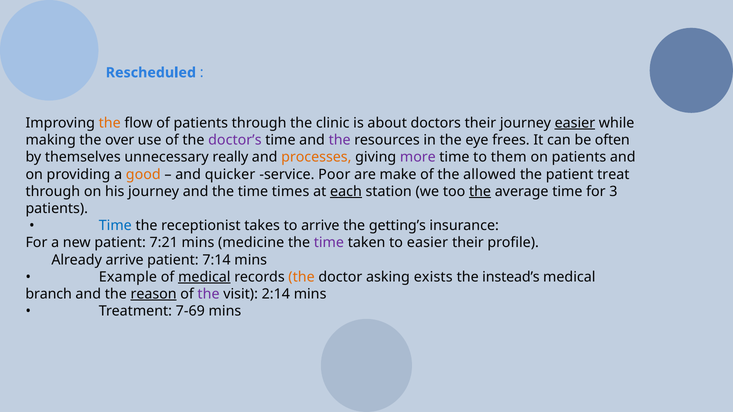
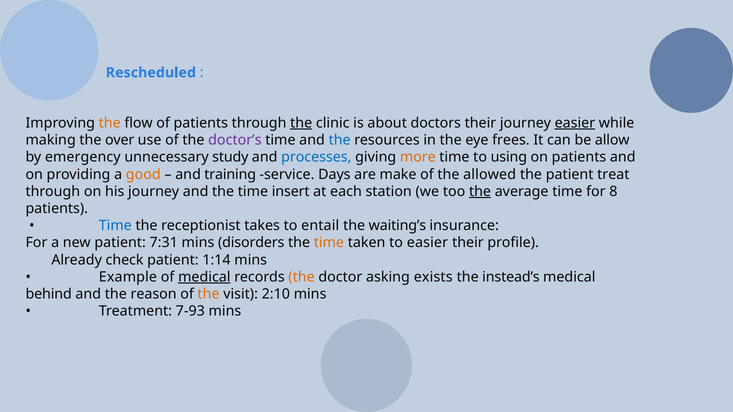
the underline: none -> present (301, 123)
the colour: purple -> blue (340, 140)
often: often -> allow (612, 140)
themselves: themselves -> emergency (83, 157)
really: really -> study (230, 157)
processes colour: orange -> blue (316, 157)
more colour: purple -> orange (418, 157)
them: them -> using (509, 157)
quicker: quicker -> training (230, 174)
Poor: Poor -> Days (334, 174)
times: times -> insert (291, 192)
each underline: present -> none (346, 192)
3: 3 -> 8 (613, 192)
to arrive: arrive -> entail (320, 226)
getting’s: getting’s -> waiting’s (397, 226)
7:21: 7:21 -> 7:31 (164, 243)
medicine: medicine -> disorders (251, 243)
time colour: purple -> orange (329, 243)
Already arrive: arrive -> check (125, 260)
7:14: 7:14 -> 1:14 (217, 260)
branch: branch -> behind (49, 294)
reason underline: present -> none (154, 294)
the colour: purple -> orange (209, 294)
2:14: 2:14 -> 2:10 (276, 294)
7-69: 7-69 -> 7-93 (190, 311)
